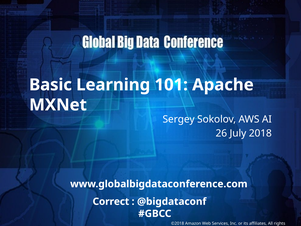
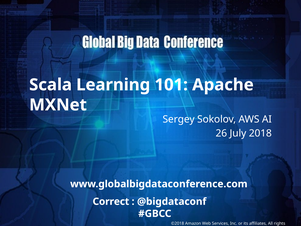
Basic: Basic -> Scala (51, 85)
